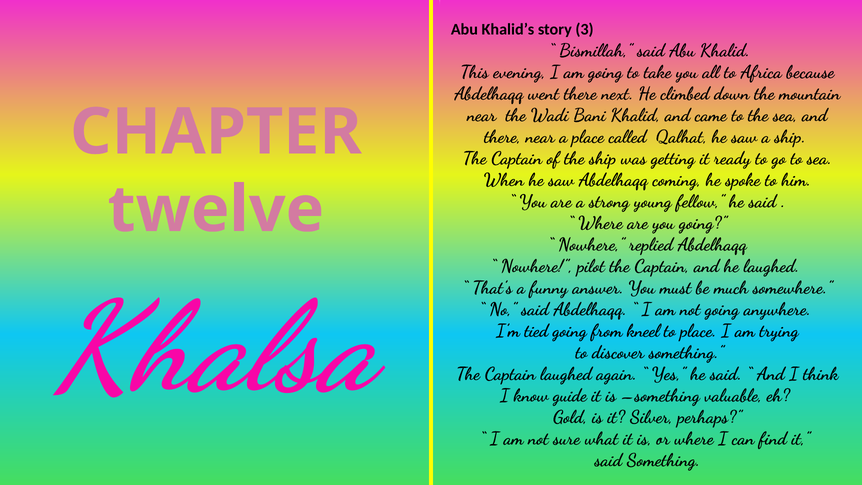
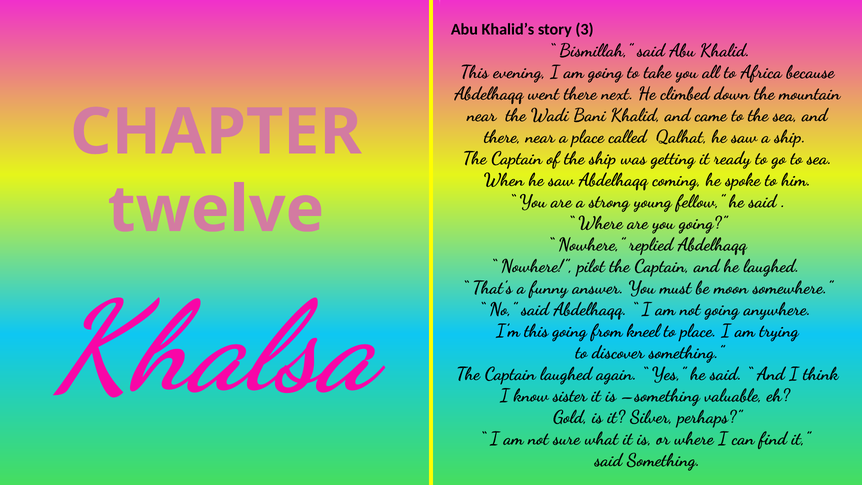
much: much -> moon (731, 287)
I’m tied: tied -> this (536, 330)
guide: guide -> sister (570, 395)
